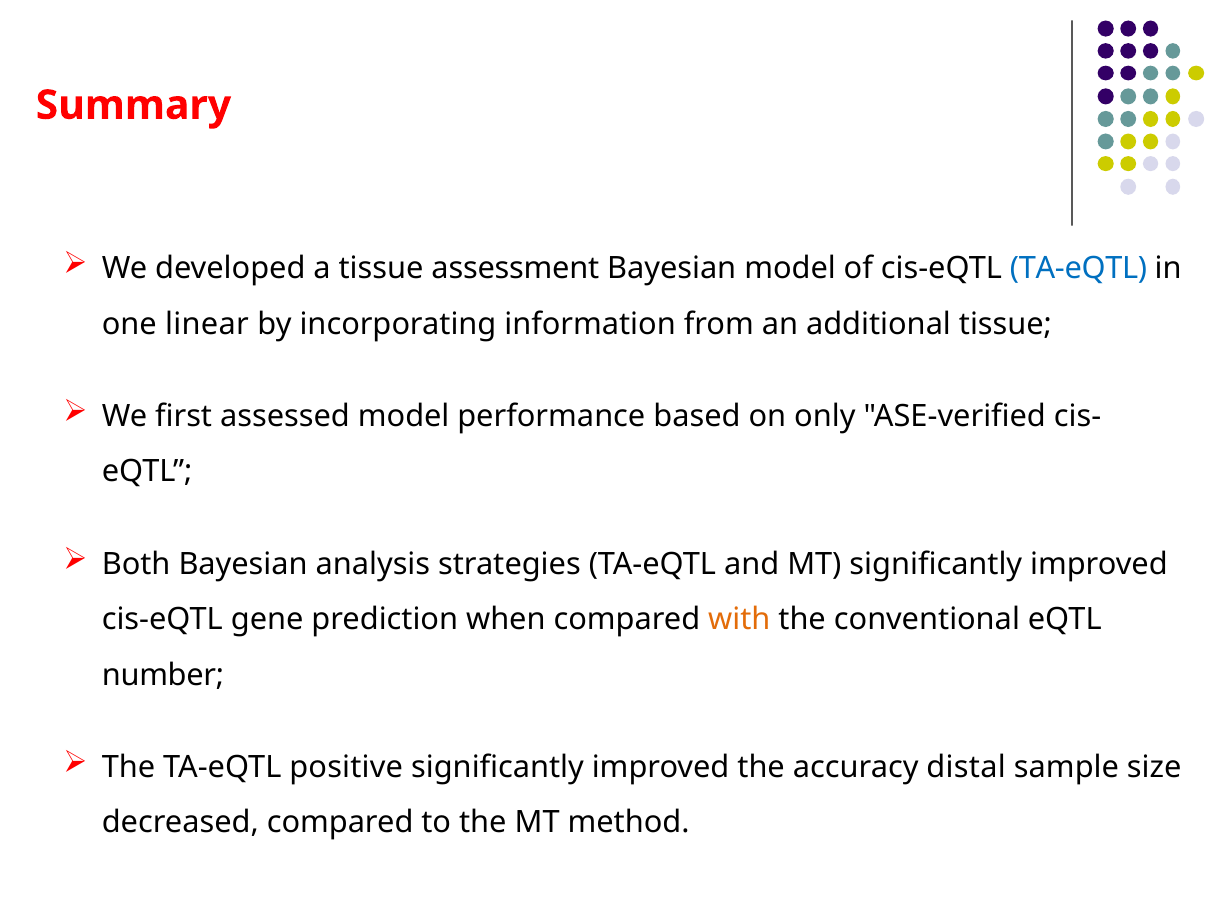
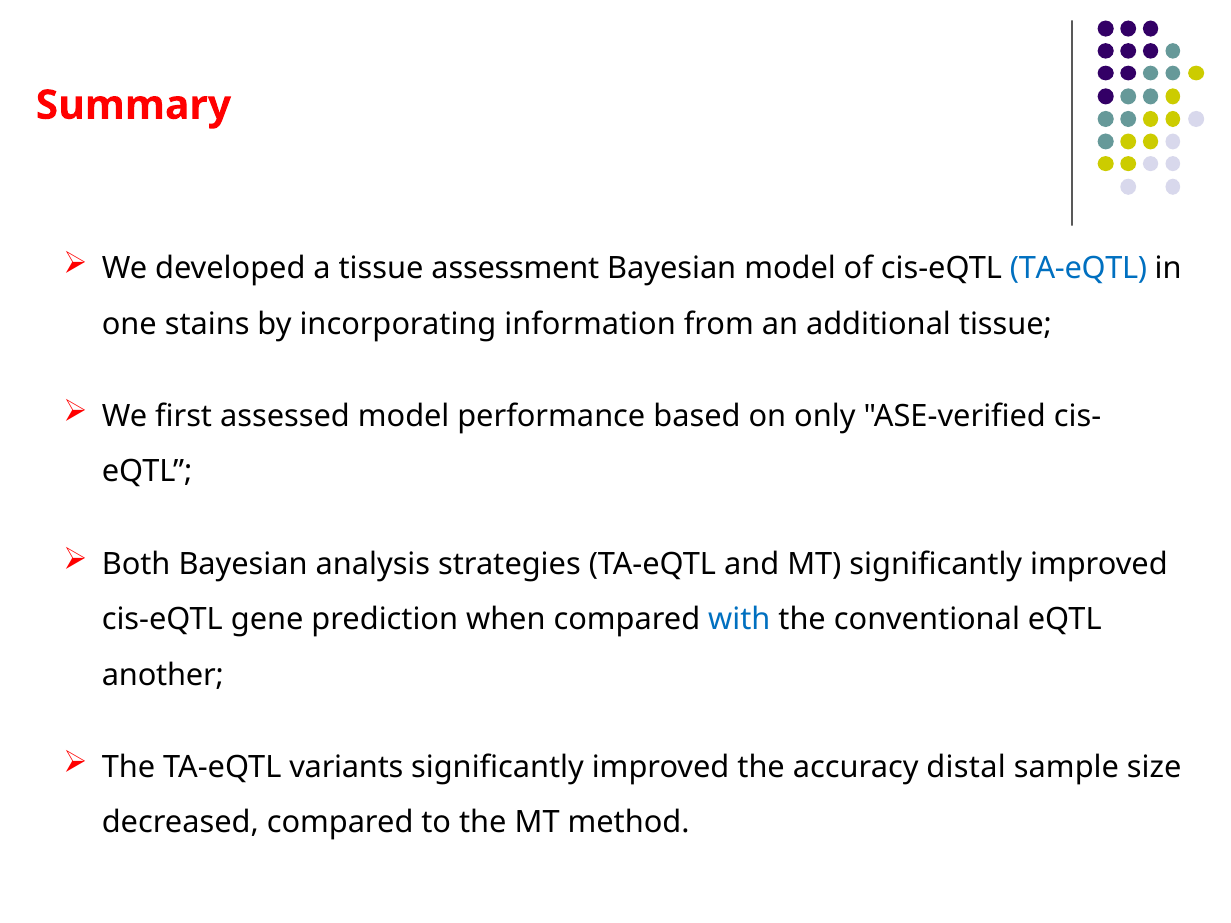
linear: linear -> stains (207, 324)
with colour: orange -> blue (739, 620)
number: number -> another (163, 675)
positive: positive -> variants (346, 767)
